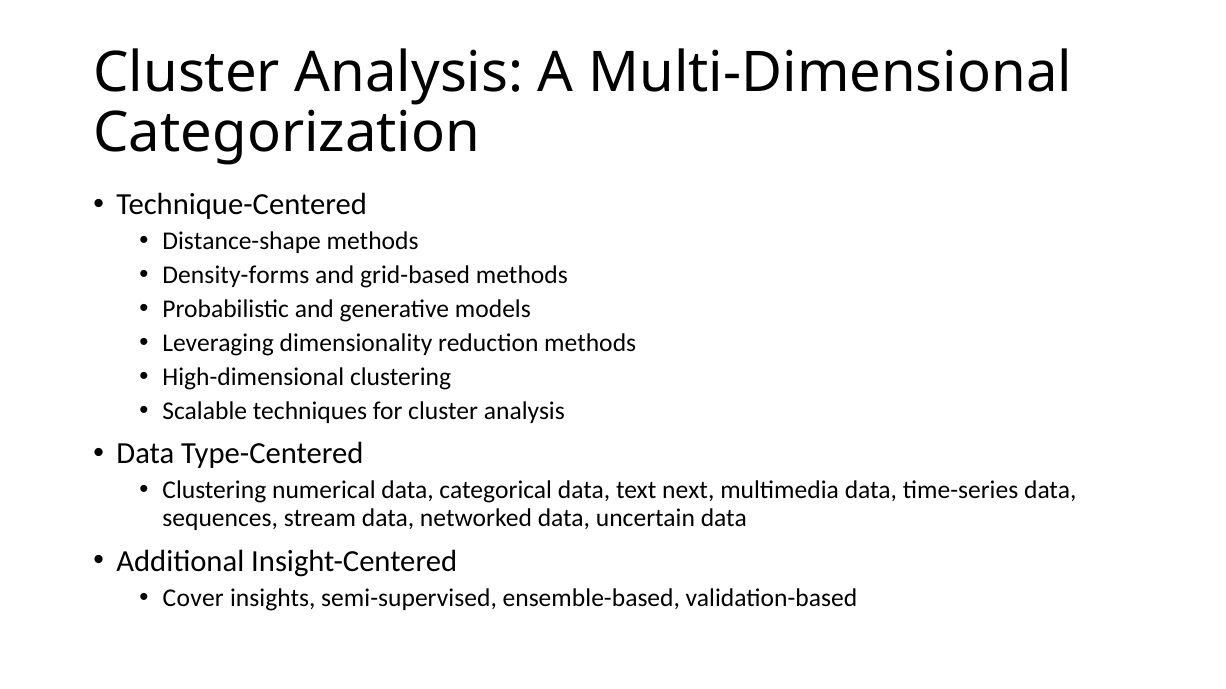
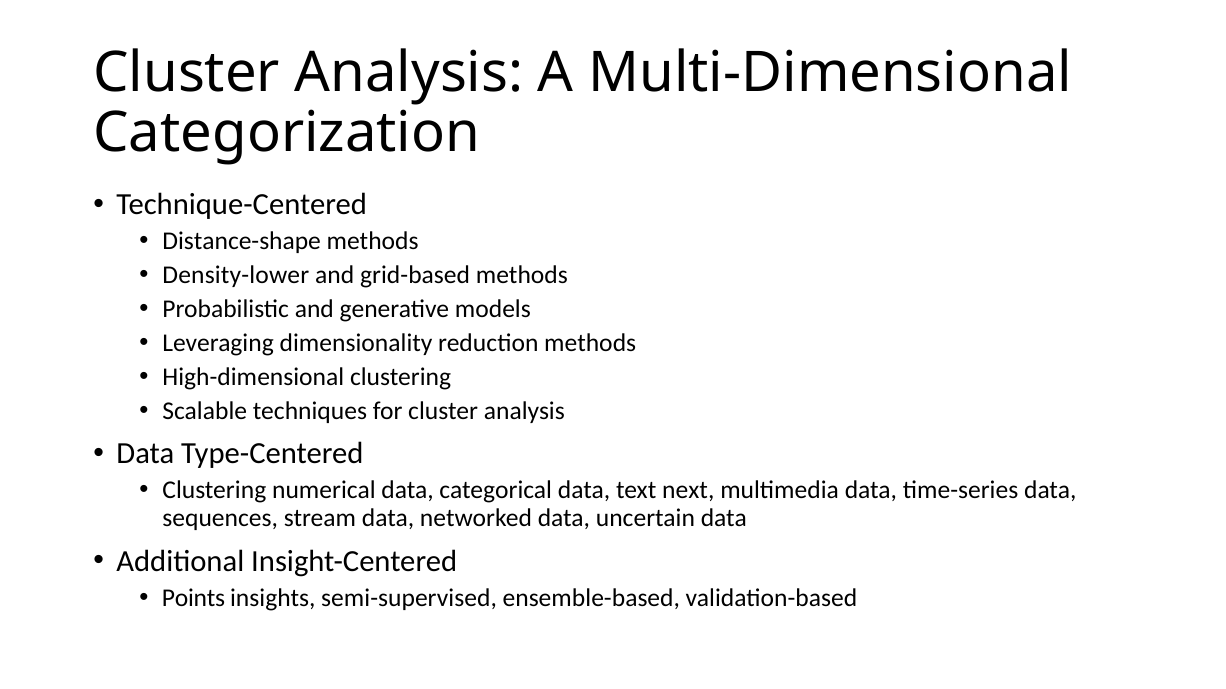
Density-forms: Density-forms -> Density-lower (236, 275)
Cover: Cover -> Points (194, 598)
